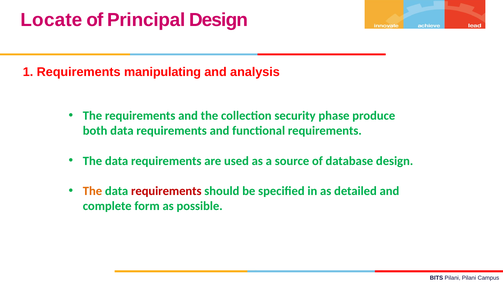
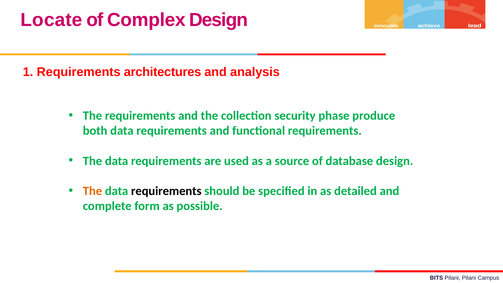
Principal: Principal -> Complex (146, 20)
manipulating: manipulating -> architectures (163, 72)
requirements colour: red -> black (166, 191)
